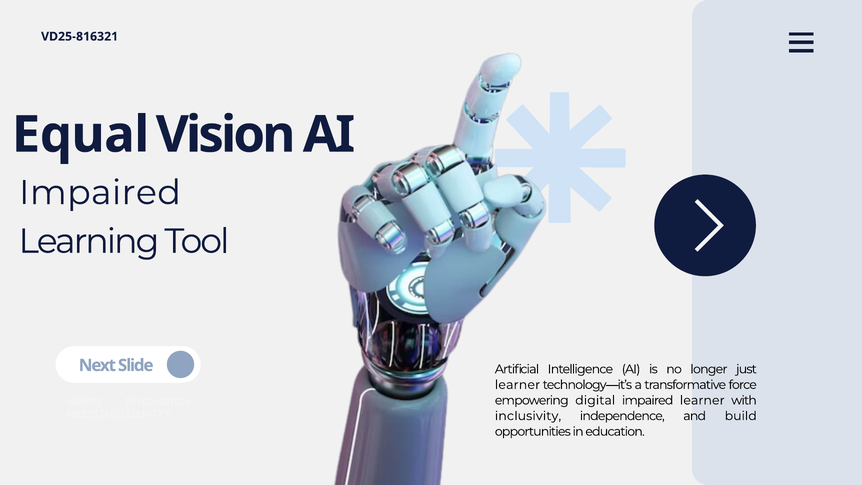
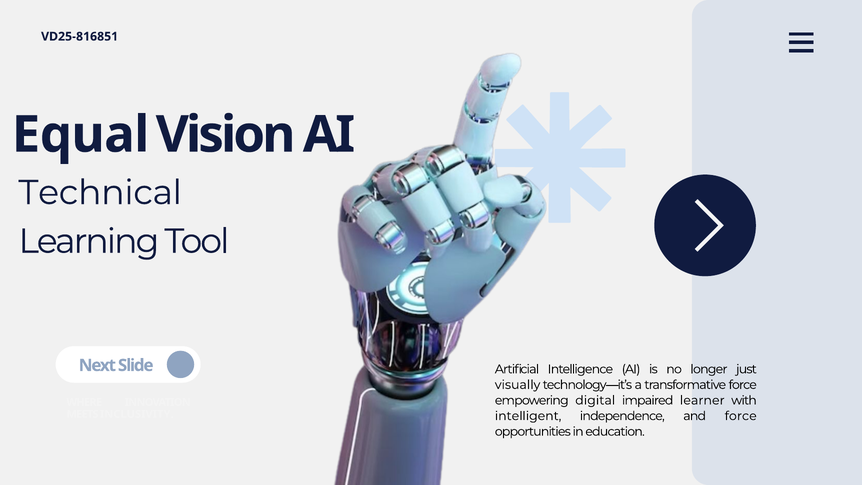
VD25-816321: VD25-816321 -> VD25-816851 (80, 37)
Impaired: Impaired -> Technical (100, 193)
learner: learner -> visually (518, 385)
inclusivity: inclusivity -> intelligent (528, 416)
and build: build -> force (741, 416)
